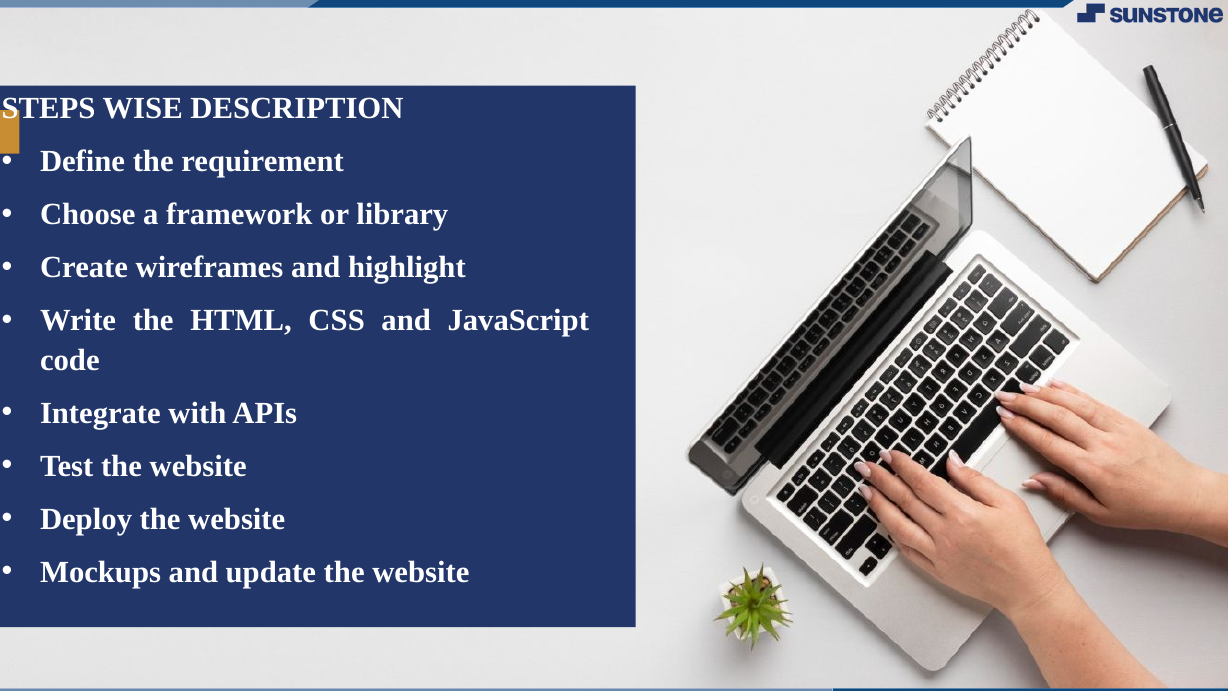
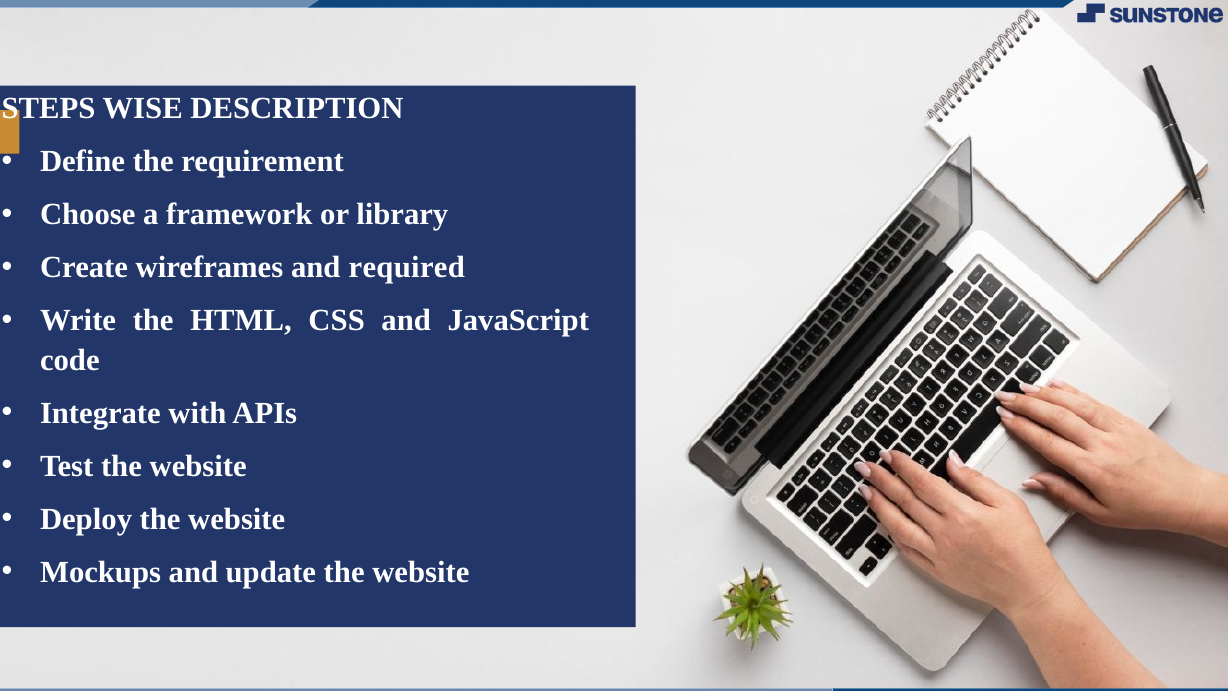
highlight: highlight -> required (407, 268)
